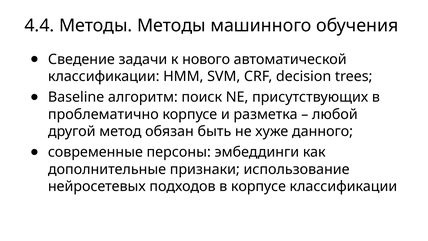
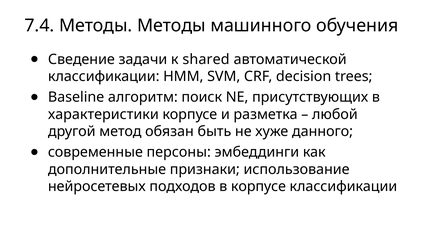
4.4: 4.4 -> 7.4 (39, 26)
нового: нового -> shared (206, 59)
проблематично: проблематично -> характеристики (103, 114)
